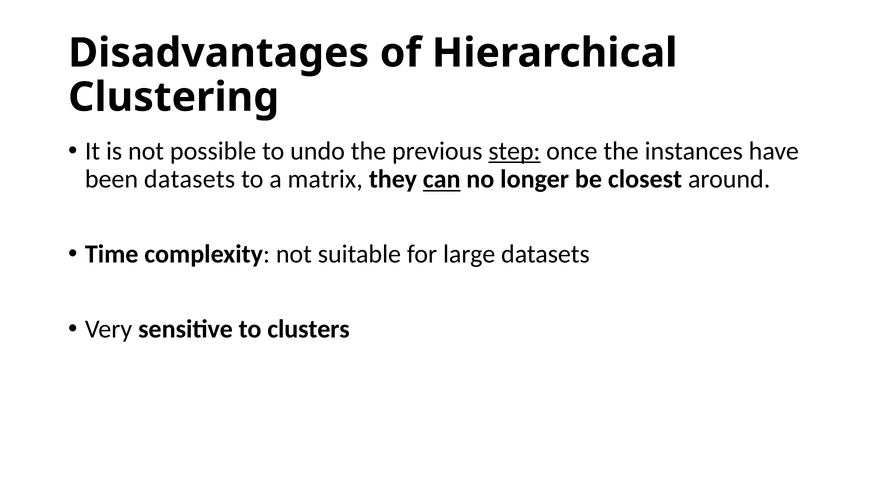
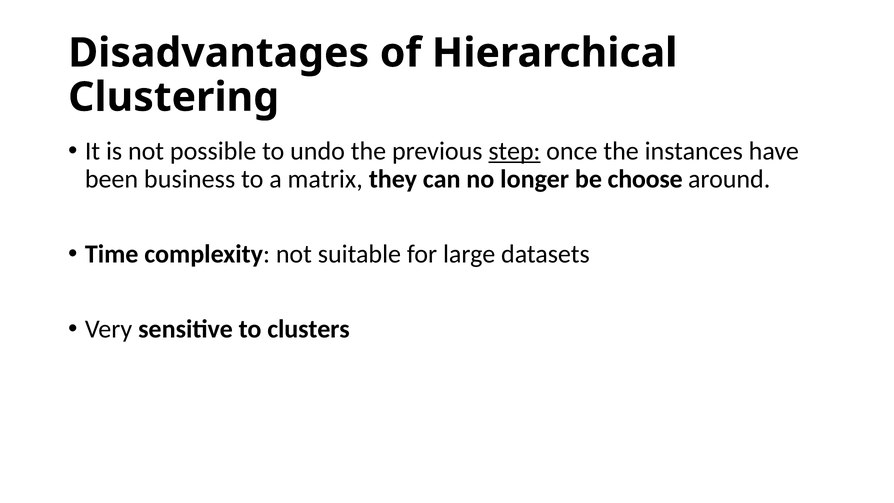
been datasets: datasets -> business (190, 179)
can underline: present -> none (442, 179)
closest: closest -> choose (645, 179)
